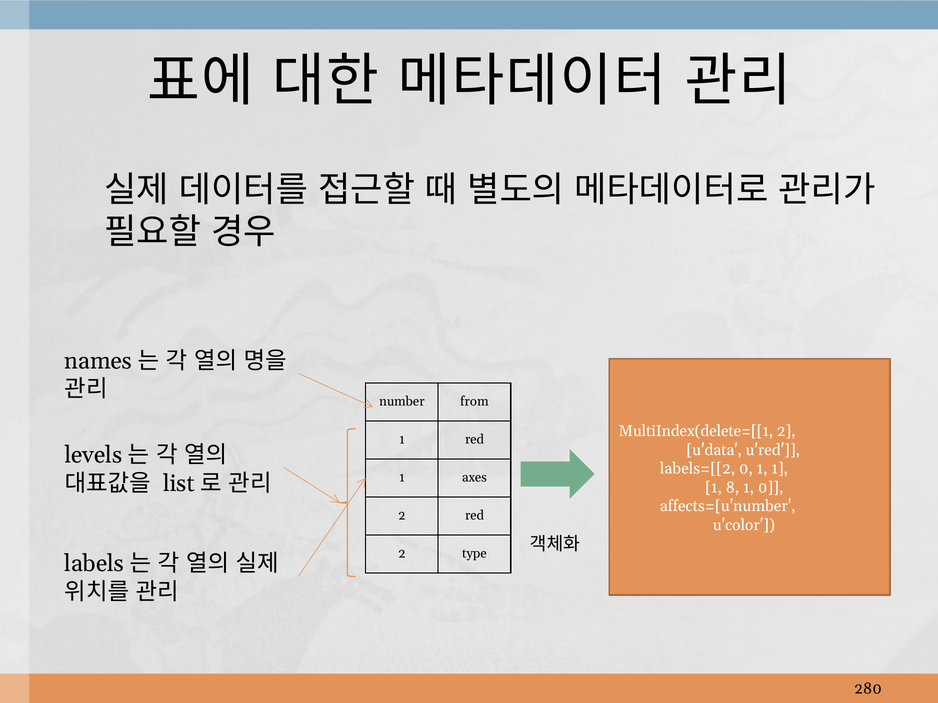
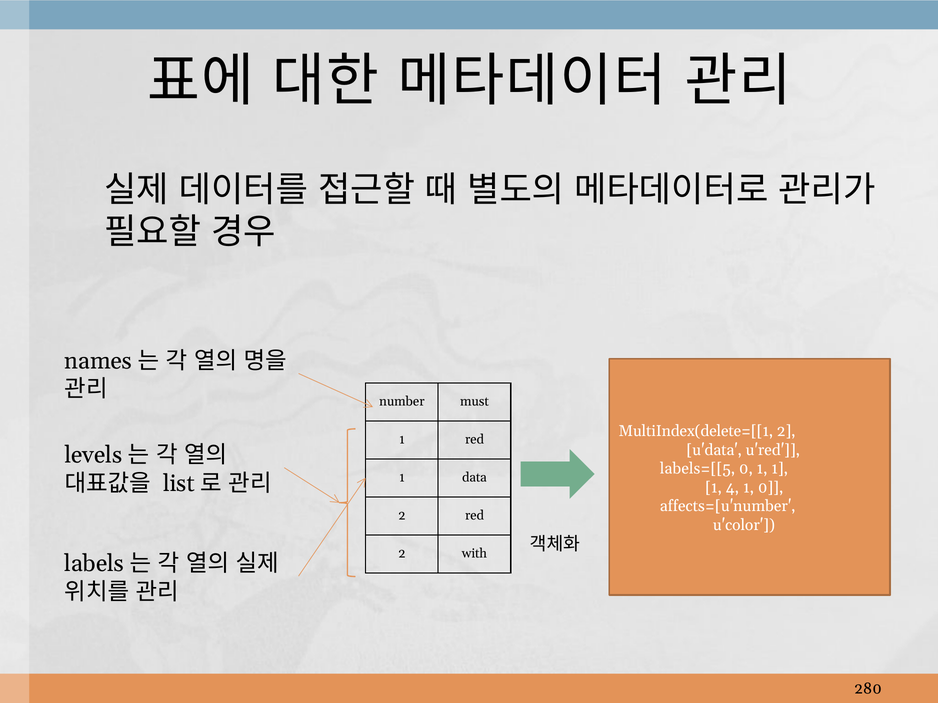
from: from -> must (474, 402)
labels=[[2: labels=[[2 -> labels=[[5 (698, 469)
axes: axes -> data (474, 478)
8: 8 -> 4 (732, 488)
type: type -> with (474, 554)
